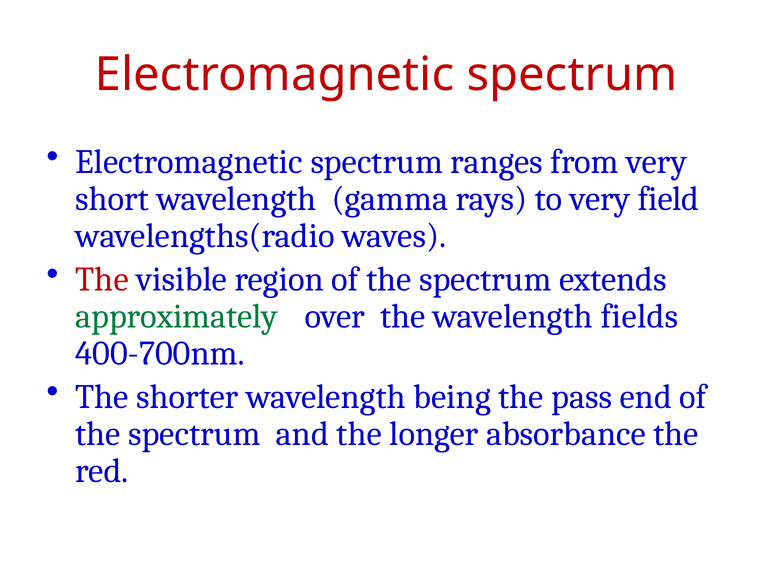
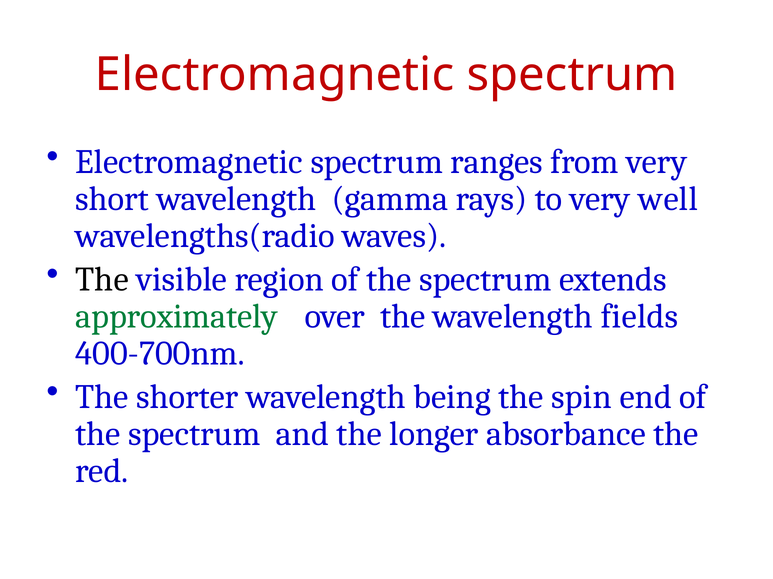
field: field -> well (668, 199)
The colour: red -> black (102, 280)
pass: pass -> spin (582, 397)
